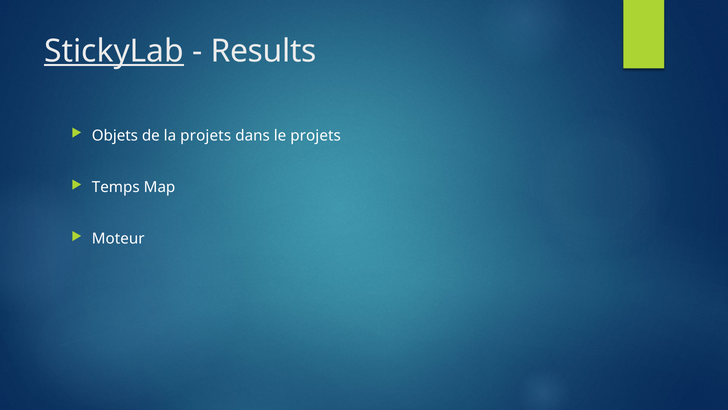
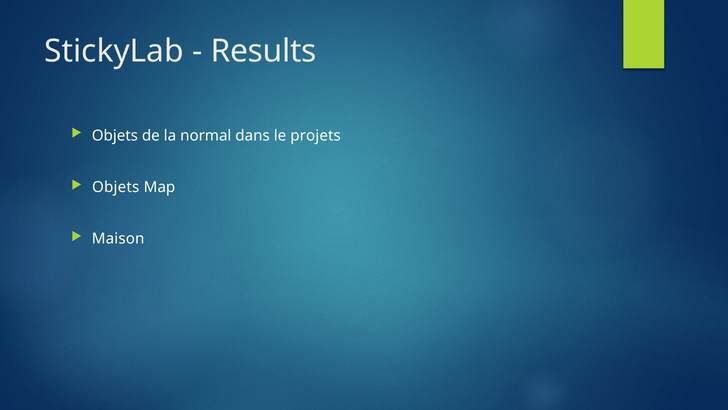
StickyLab underline: present -> none (114, 51)
la projets: projets -> normal (206, 135)
Temps: Temps -> Objets (116, 187)
Moteur: Moteur -> Maison (118, 239)
